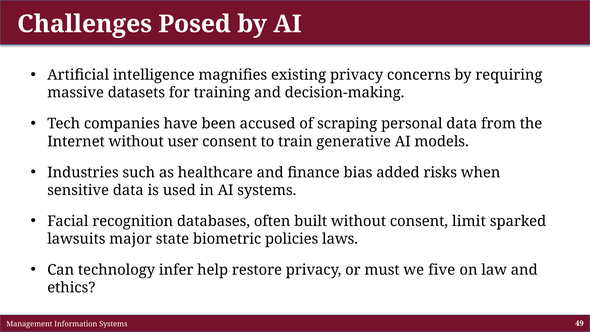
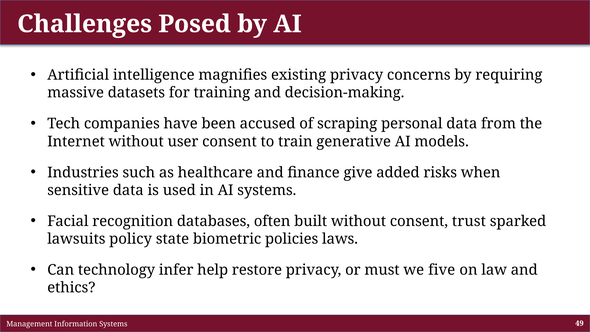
bias: bias -> give (358, 172)
limit: limit -> trust (469, 221)
major: major -> policy (131, 239)
